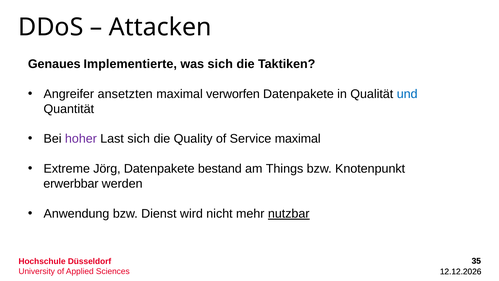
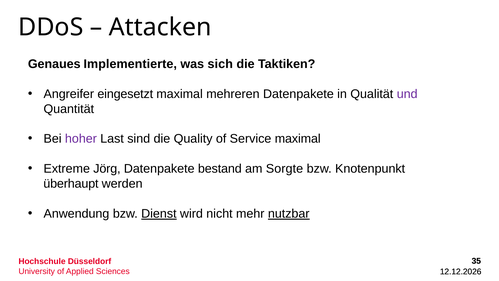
ansetzten: ansetzten -> eingesetzt (125, 94)
verworfen: verworfen -> mehreren (233, 94)
und colour: blue -> purple (407, 94)
Last sich: sich -> sind (139, 139)
Things: Things -> Sorgte (285, 169)
erwerbbar: erwerbbar -> überhaupt (71, 184)
Dienst underline: none -> present (159, 214)
